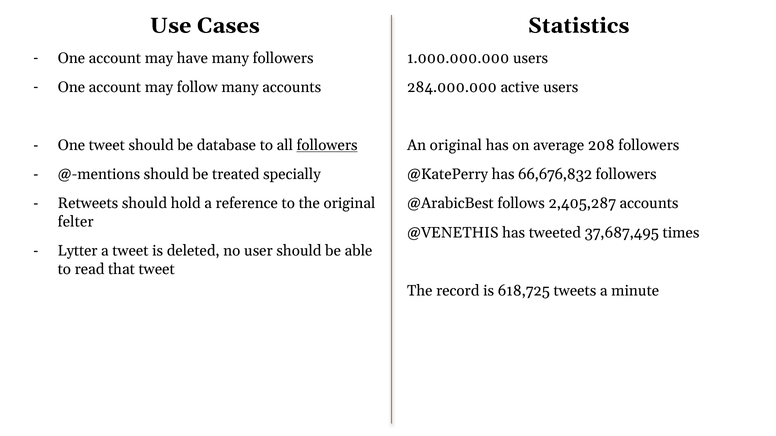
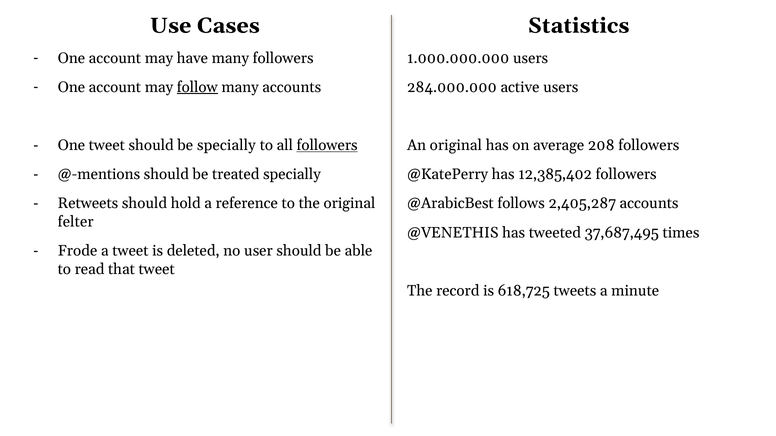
follow underline: none -> present (197, 87)
be database: database -> specially (226, 145)
66,676,832: 66,676,832 -> 12,385,402 (555, 175)
Lytter: Lytter -> Frode (77, 251)
